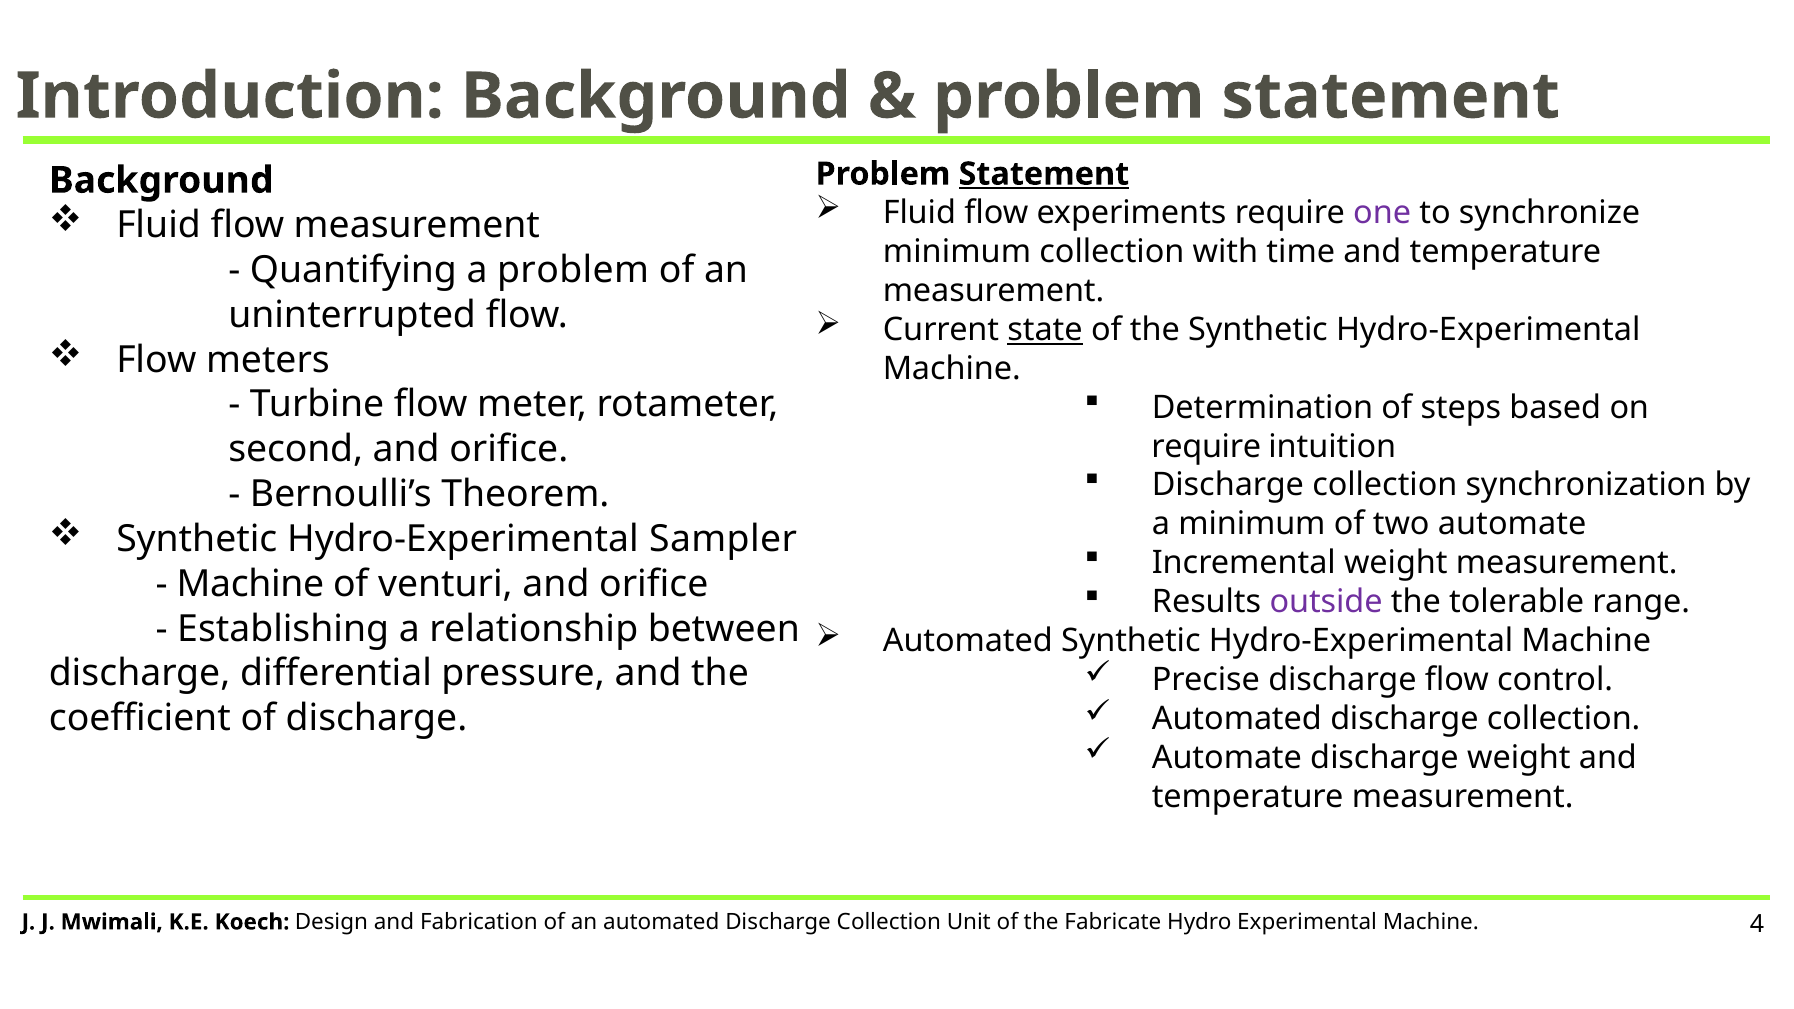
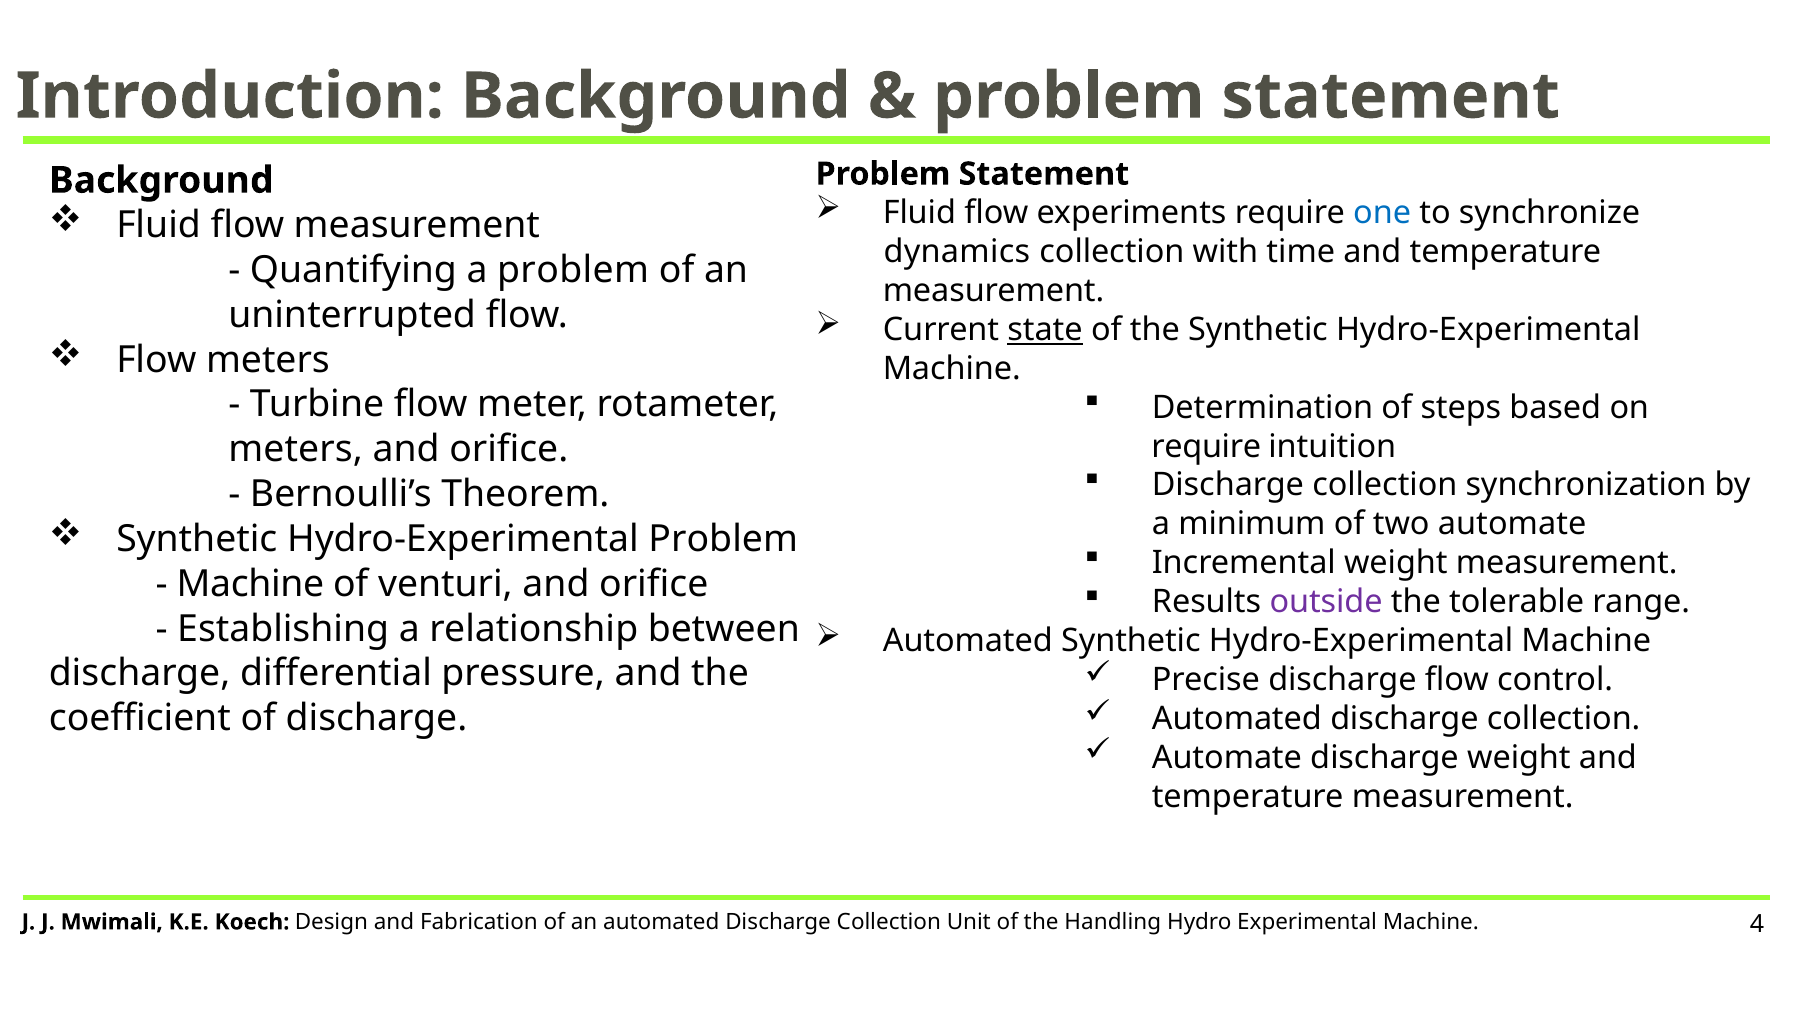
Statement underline: present -> none (1044, 174)
one colour: purple -> blue (1382, 213)
minimum: minimum -> dynamics (957, 252)
second: second -> meters (296, 450)
Hydro-Experimental Sampler: Sampler -> Problem (723, 539)
Fabricate: Fabricate -> Handling (1113, 922)
